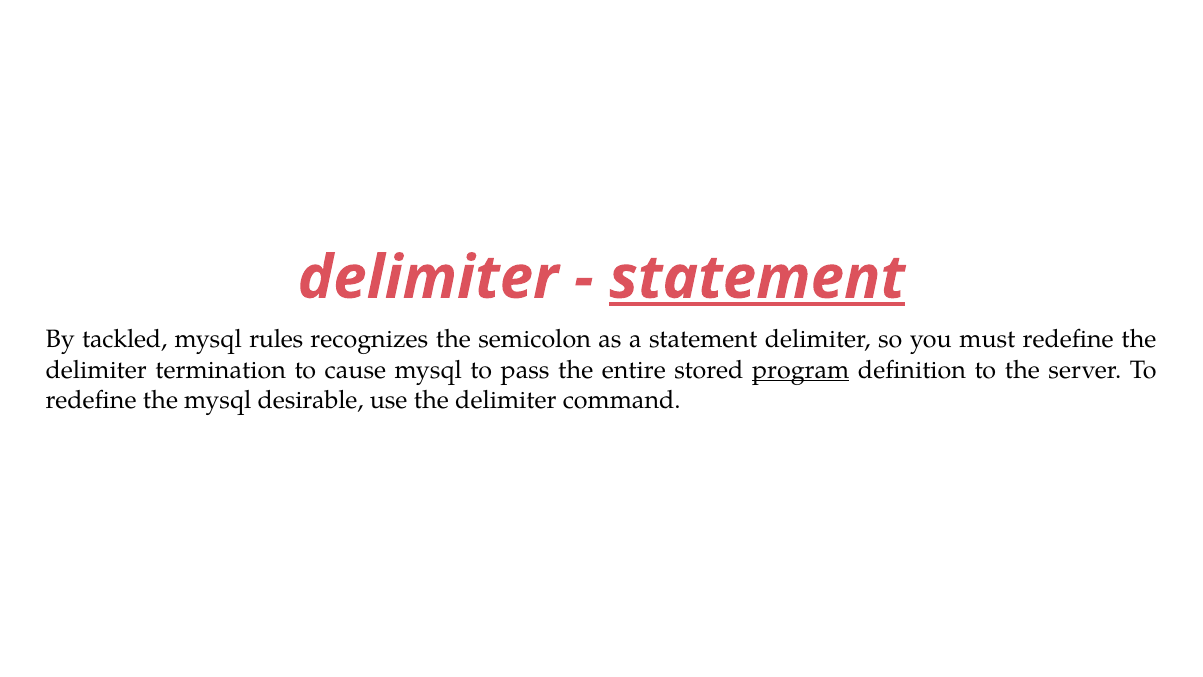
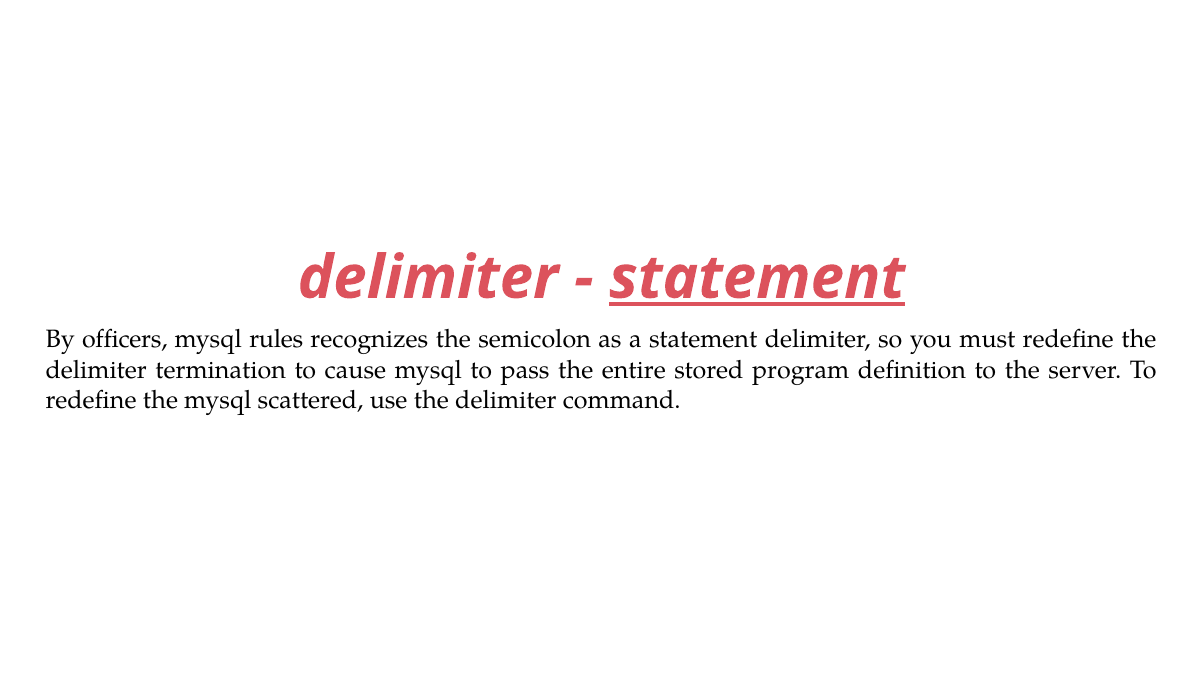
tackled: tackled -> officers (125, 340)
program underline: present -> none (801, 370)
desirable: desirable -> scattered (311, 400)
